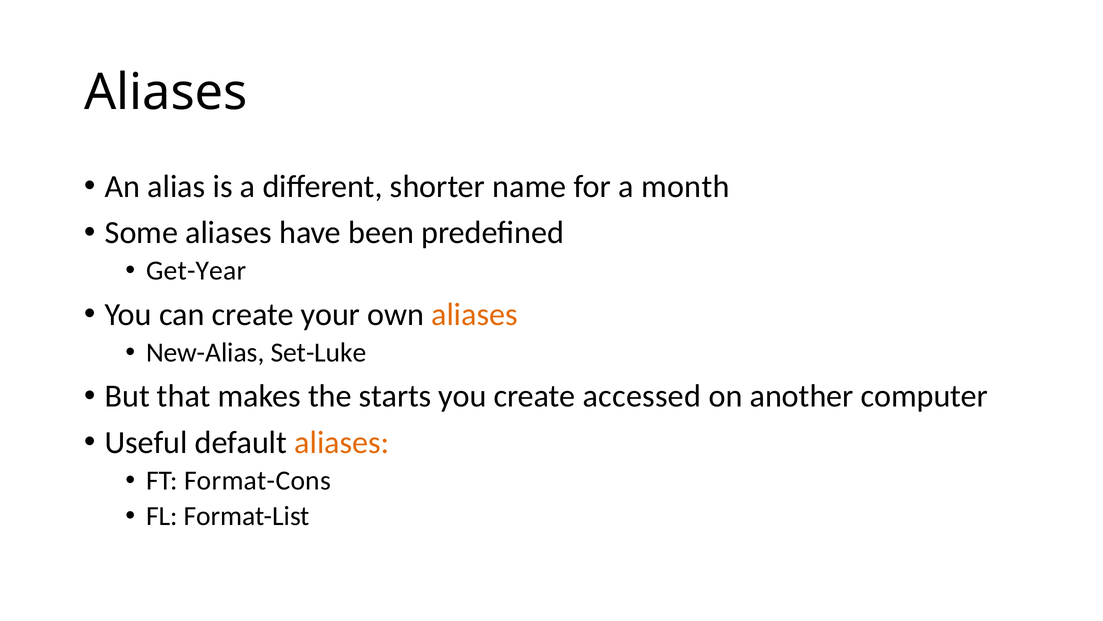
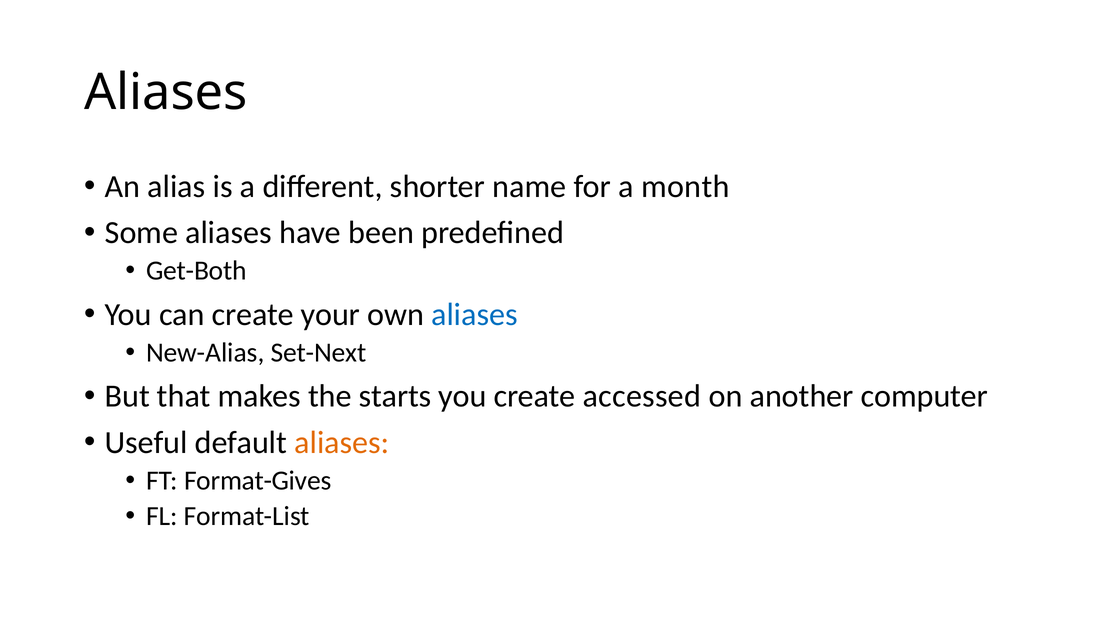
Get-Year: Get-Year -> Get-Both (196, 271)
aliases colour: orange -> blue (474, 314)
Set-Luke: Set-Luke -> Set-Next (319, 352)
Format-Cons: Format-Cons -> Format-Gives (258, 480)
